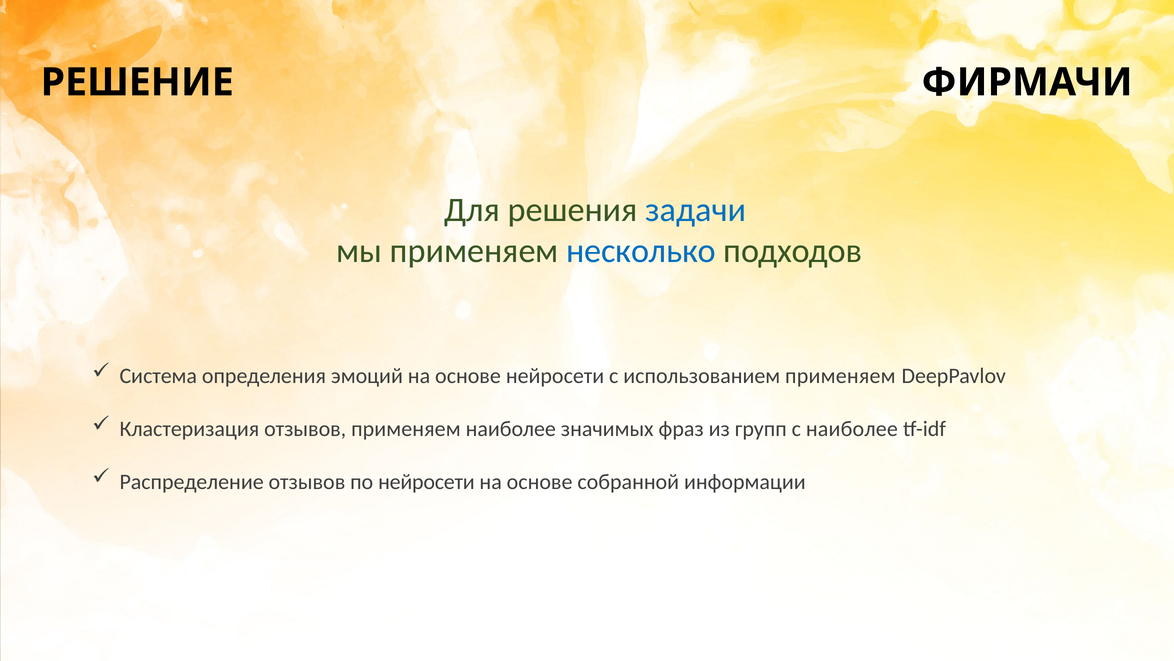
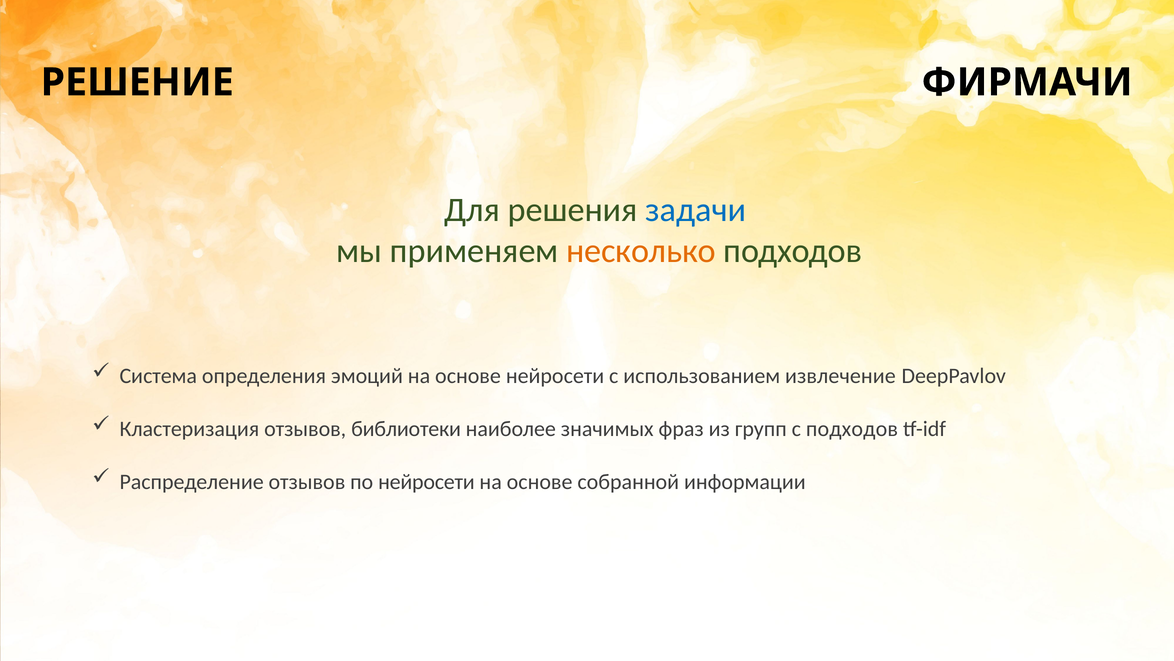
несколько colour: blue -> orange (641, 251)
использованием применяем: применяем -> извлечение (840, 376)
отзывов применяем: применяем -> библиотеки (406, 428)
с наиболее: наиболее -> подходов (852, 428)
